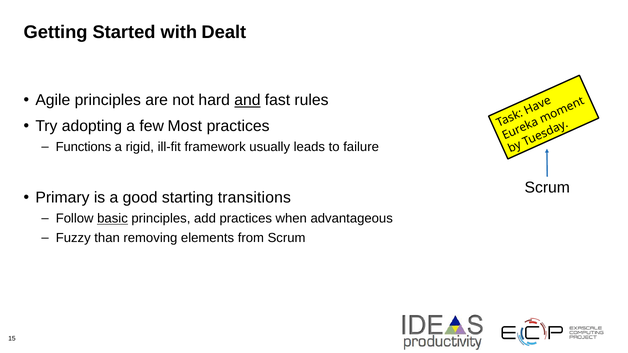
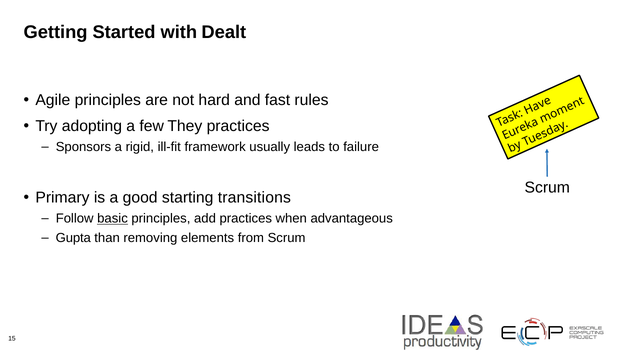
and underline: present -> none (247, 100)
Most: Most -> They (185, 126)
Functions: Functions -> Sponsors (83, 147)
Fuzzy: Fuzzy -> Gupta (73, 238)
